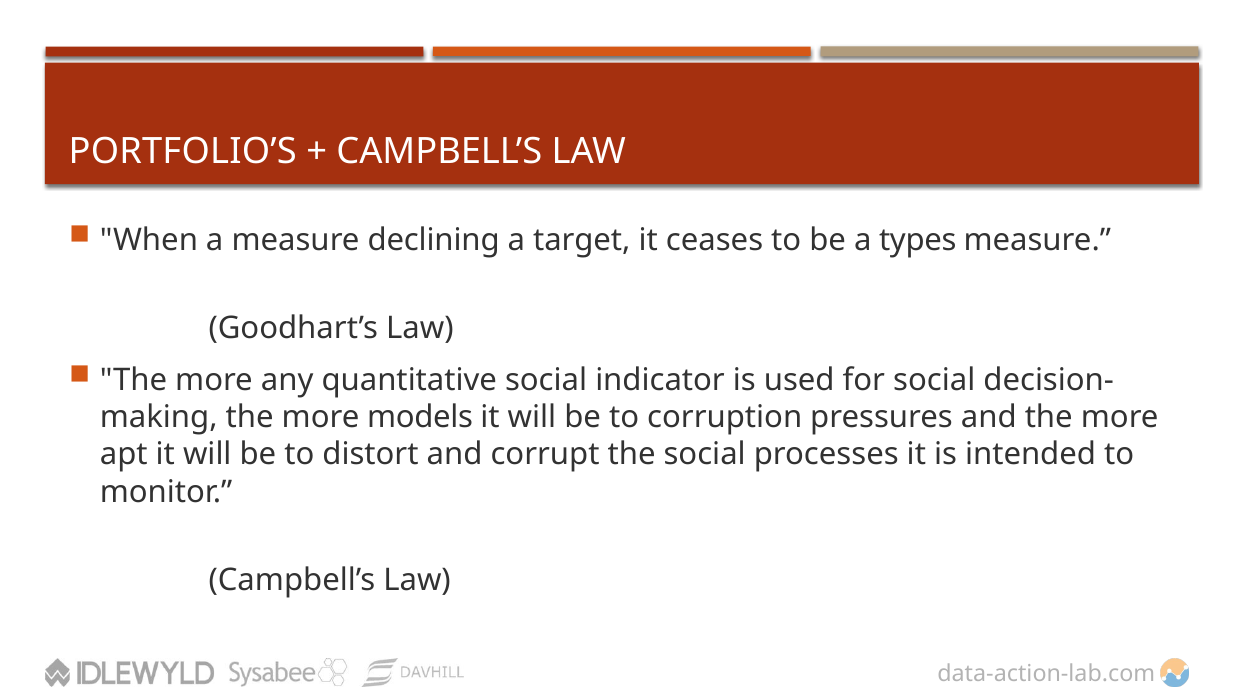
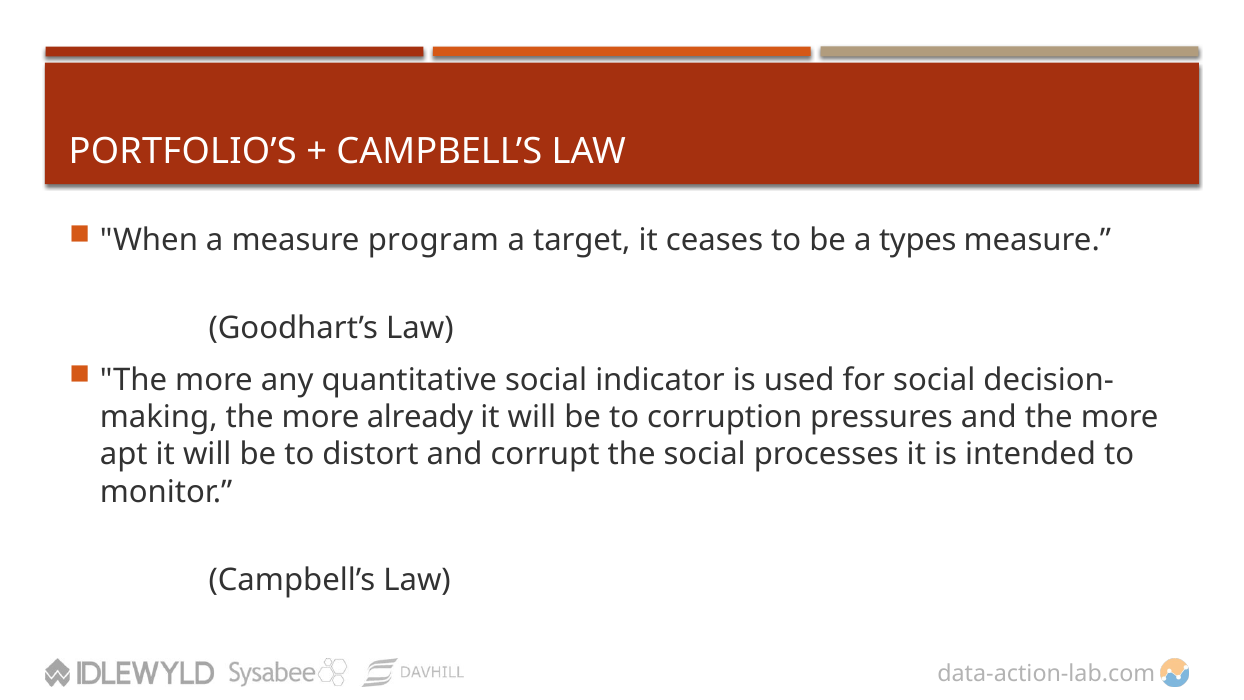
declining: declining -> program (433, 240)
models: models -> already (420, 417)
